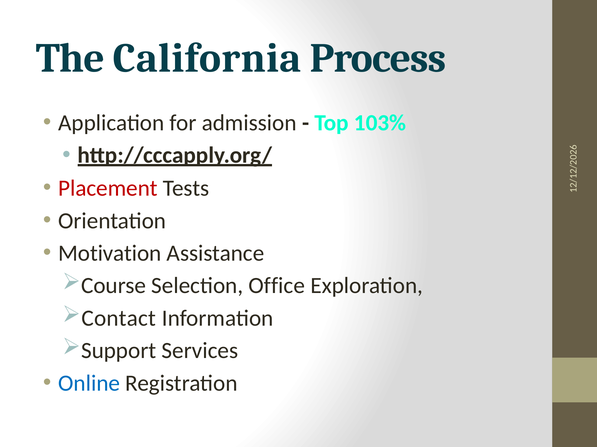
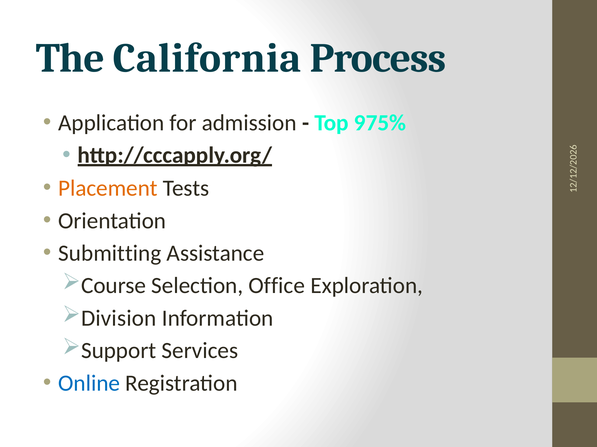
103%: 103% -> 975% (380, 123)
Placement colour: red -> orange (108, 189)
Motivation: Motivation -> Submitting (110, 254)
Contact: Contact -> Division (119, 319)
